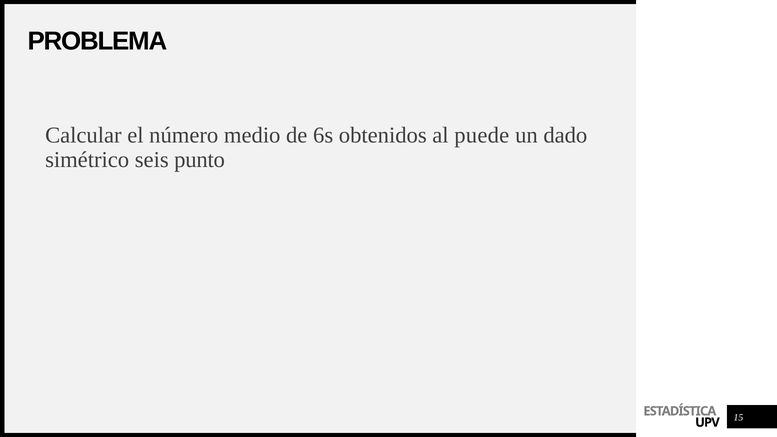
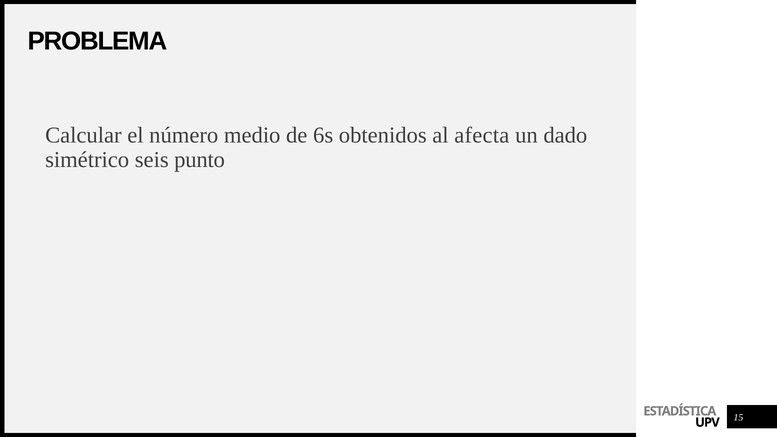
puede: puede -> afecta (482, 135)
